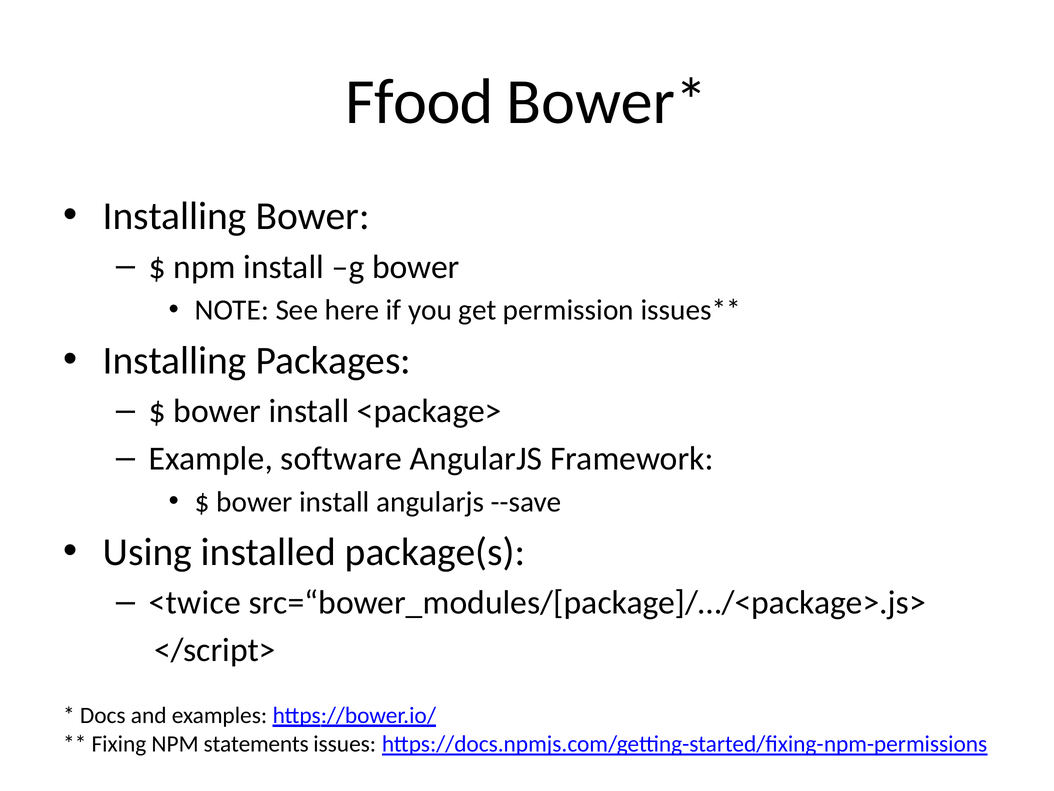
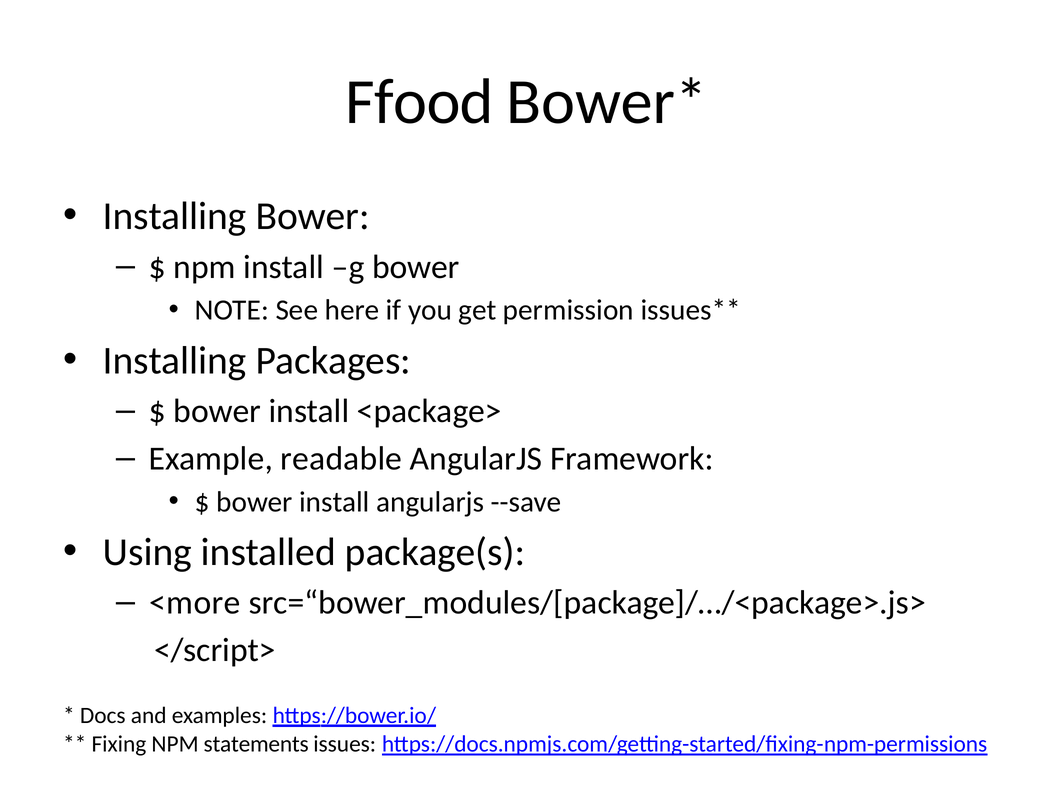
software: software -> readable (341, 458)
<twice: <twice -> <more (195, 602)
